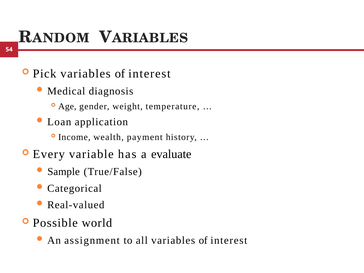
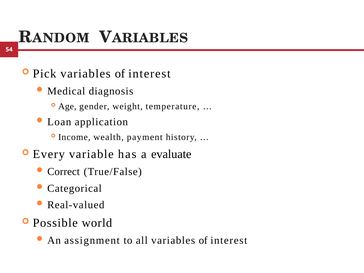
Sample: Sample -> Correct (64, 172)
